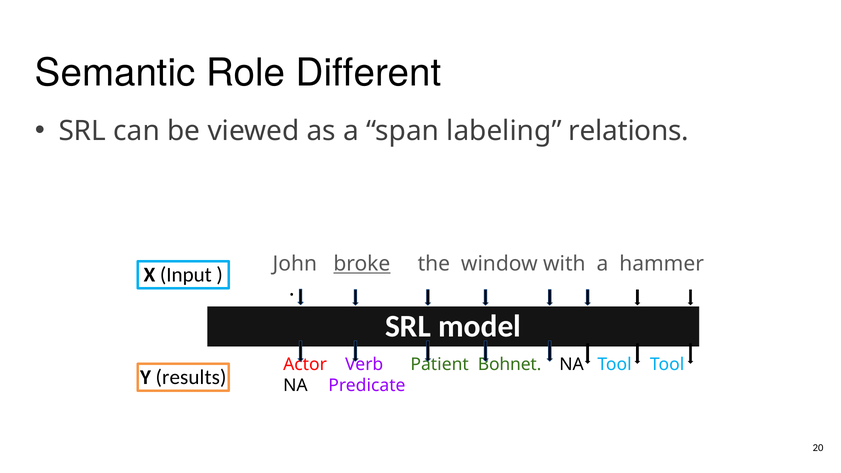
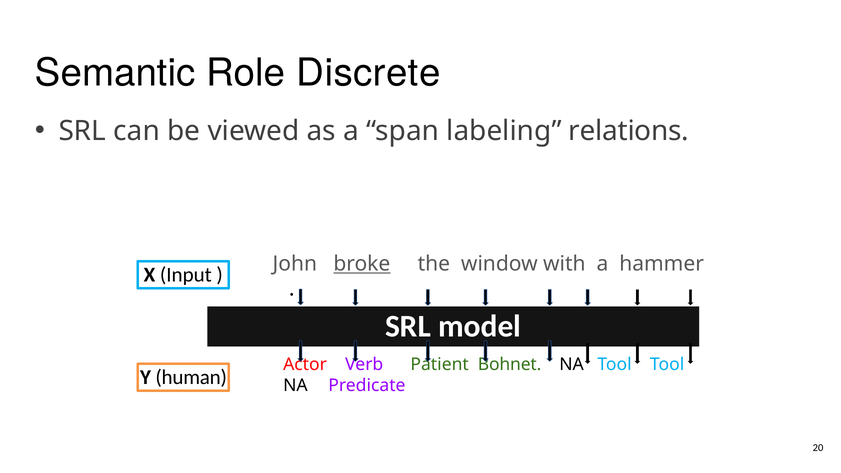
Different: Different -> Discrete (368, 73)
results: results -> human (191, 377)
